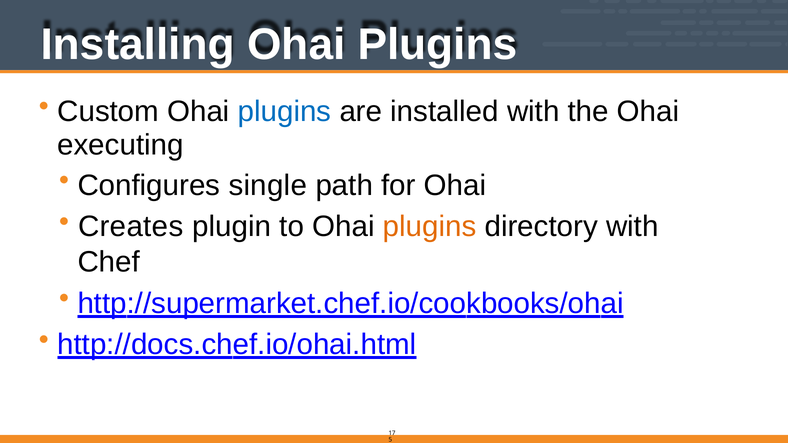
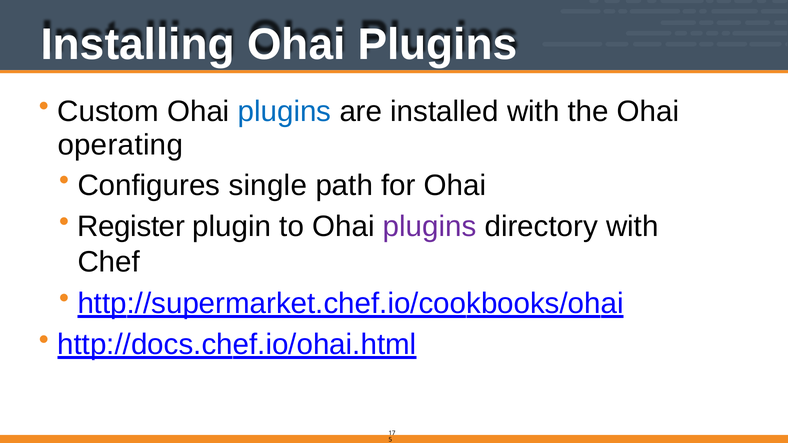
executing: executing -> operating (120, 145)
Creates: Creates -> Register (131, 227)
plugins colour: orange -> purple (430, 227)
